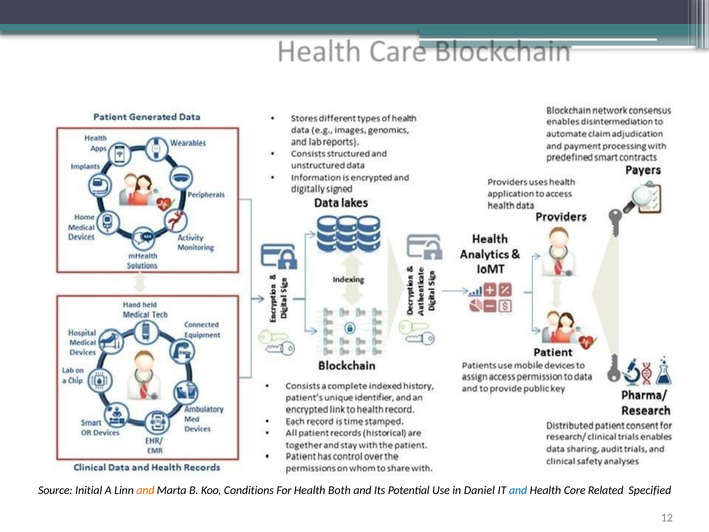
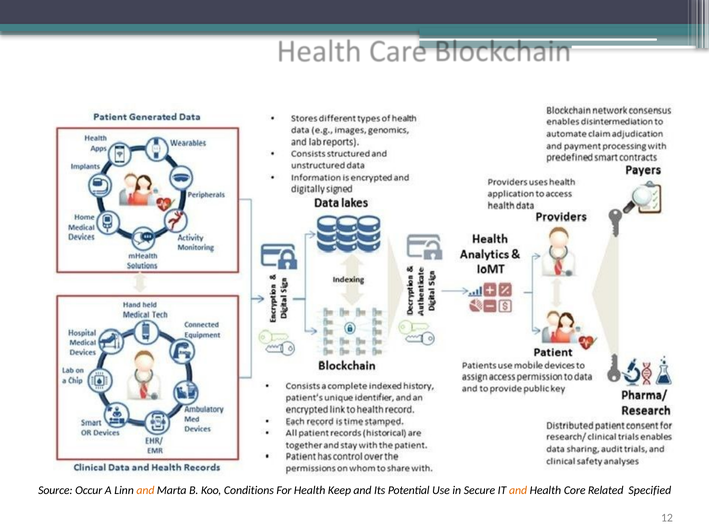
Initial: Initial -> Occur (89, 490)
Both: Both -> Keep (340, 490)
Daniel: Daniel -> Secure (480, 490)
and colour: blue -> orange (518, 490)
